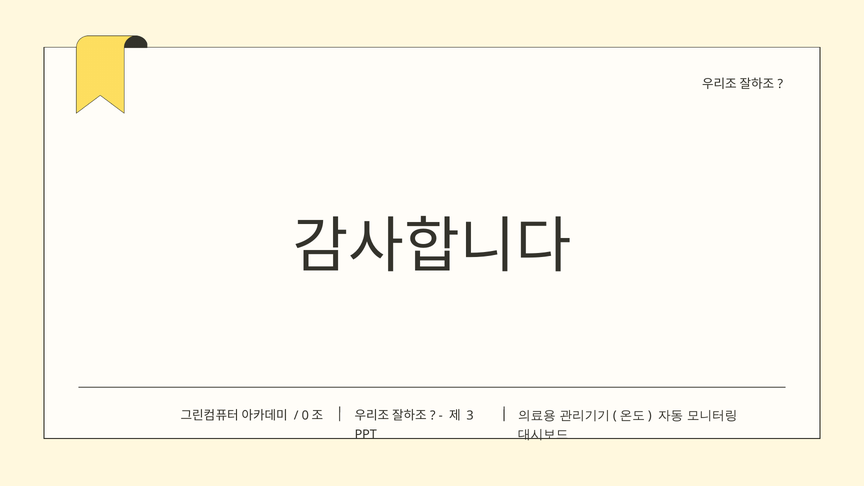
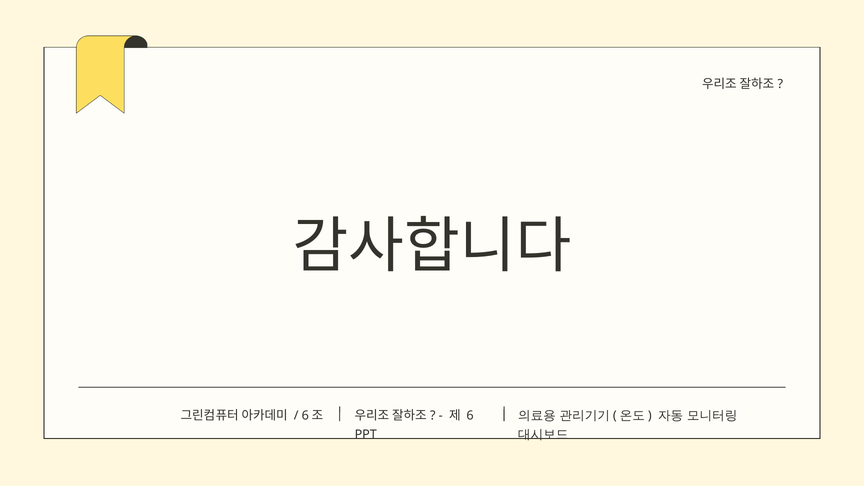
0: 0 -> 6 (305, 415)
3: 3 -> 6 (470, 415)
